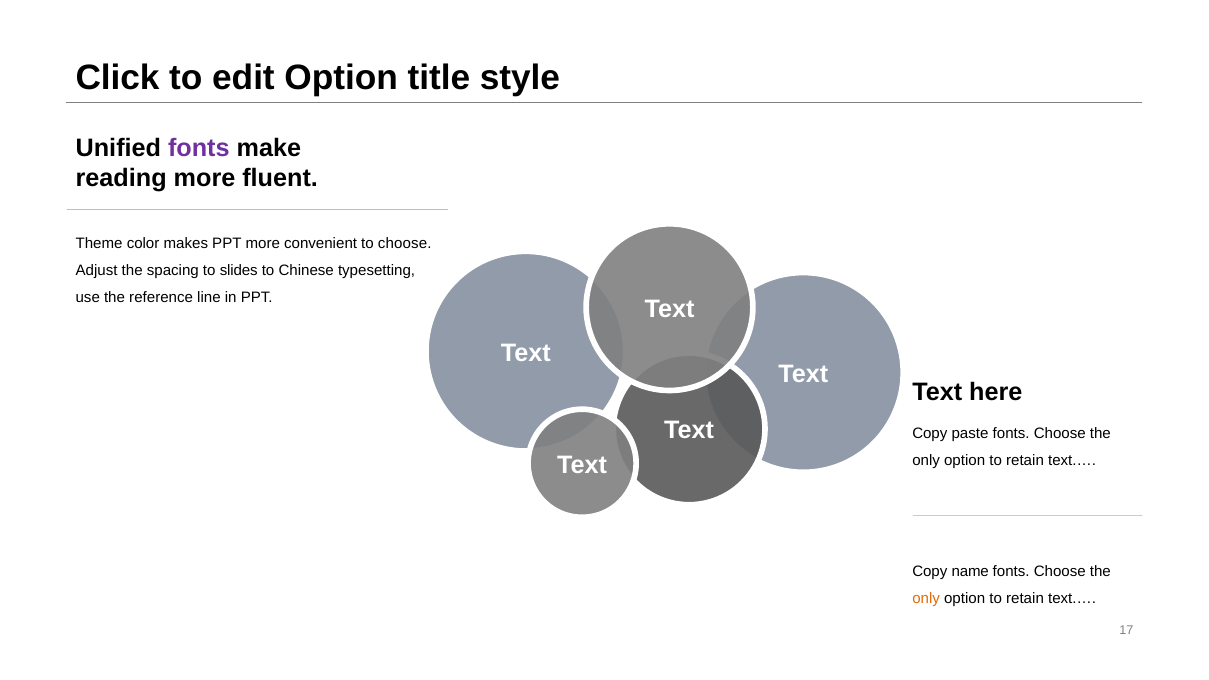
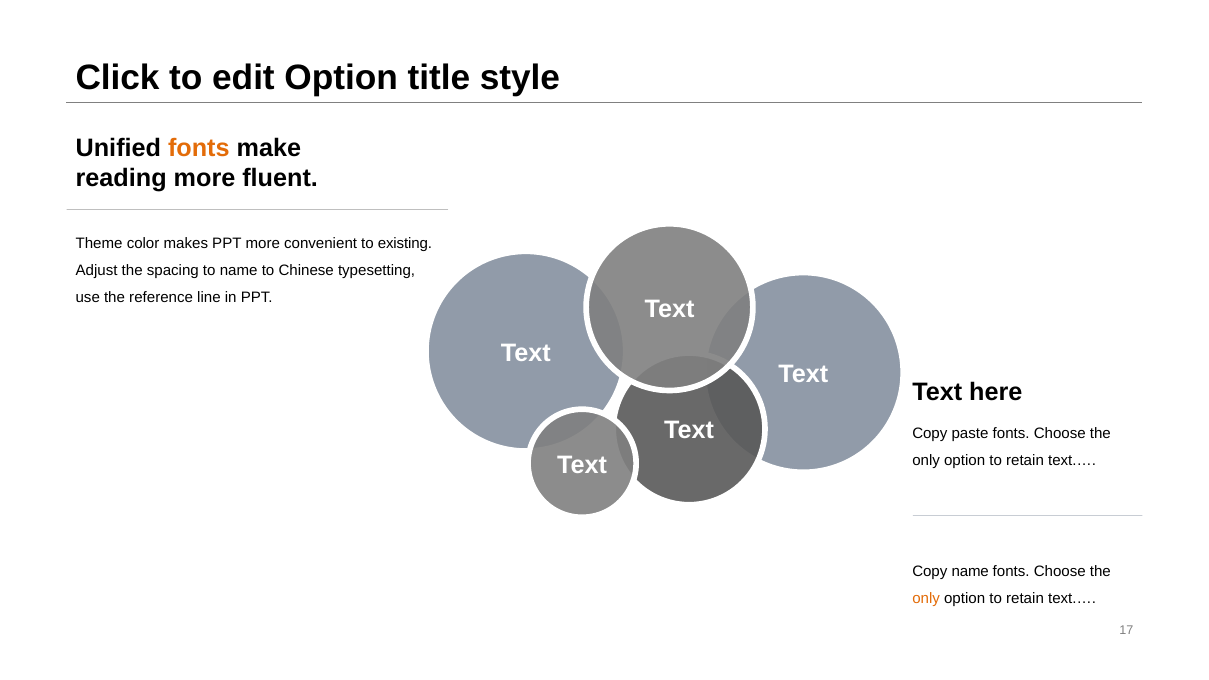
fonts colour: purple -> orange (199, 148)
to choose: choose -> existing (405, 243)
to slides: slides -> name (239, 271)
